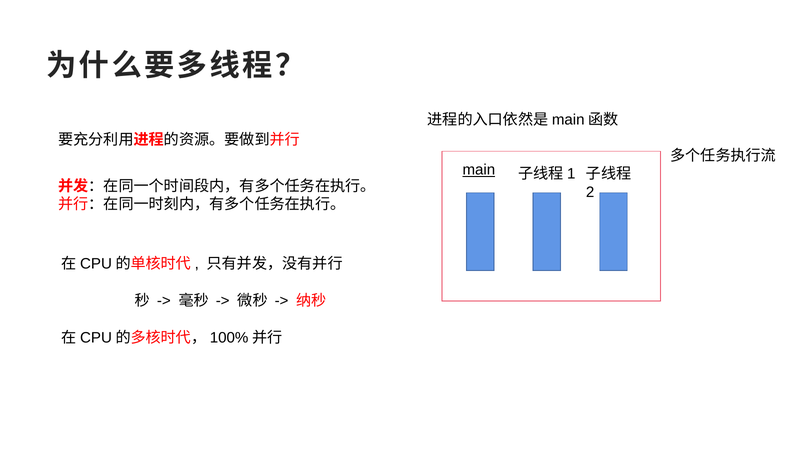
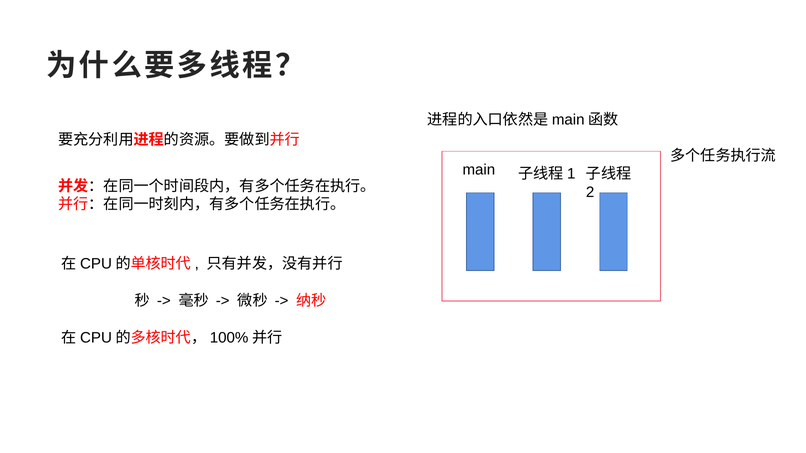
main underline: present -> none (479, 170)
